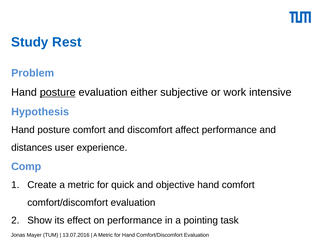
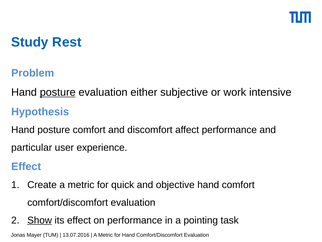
distances: distances -> particular (32, 147)
Comp: Comp -> Effect (26, 166)
Show underline: none -> present (40, 220)
